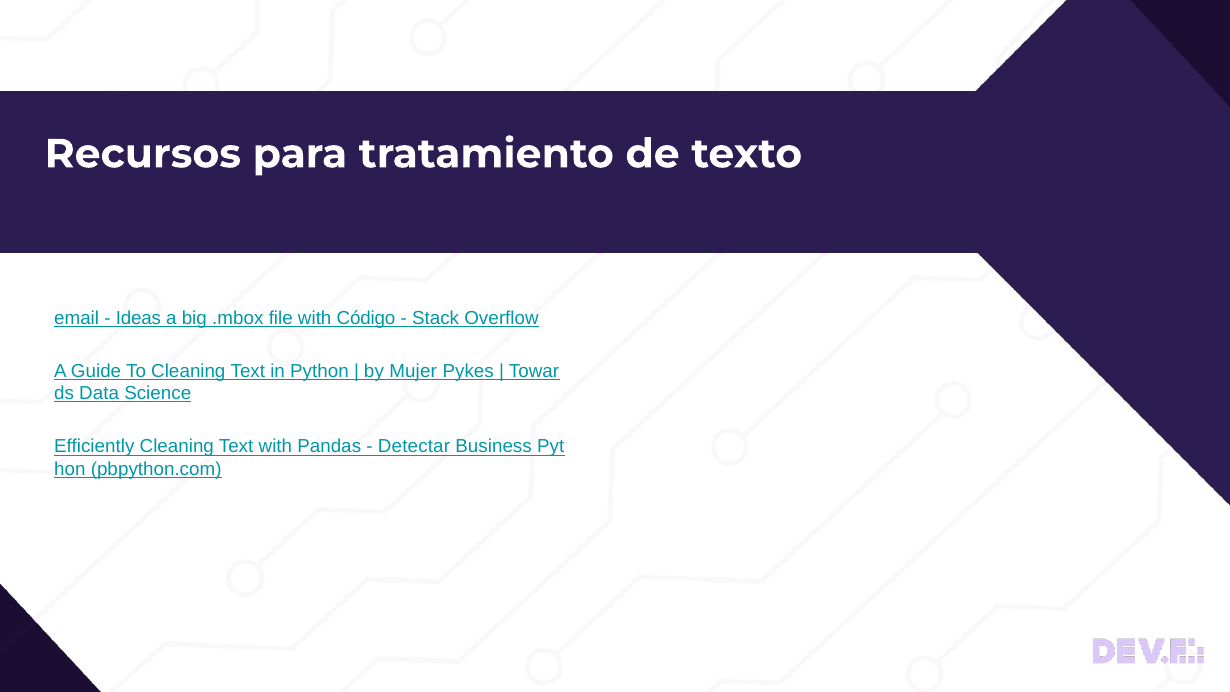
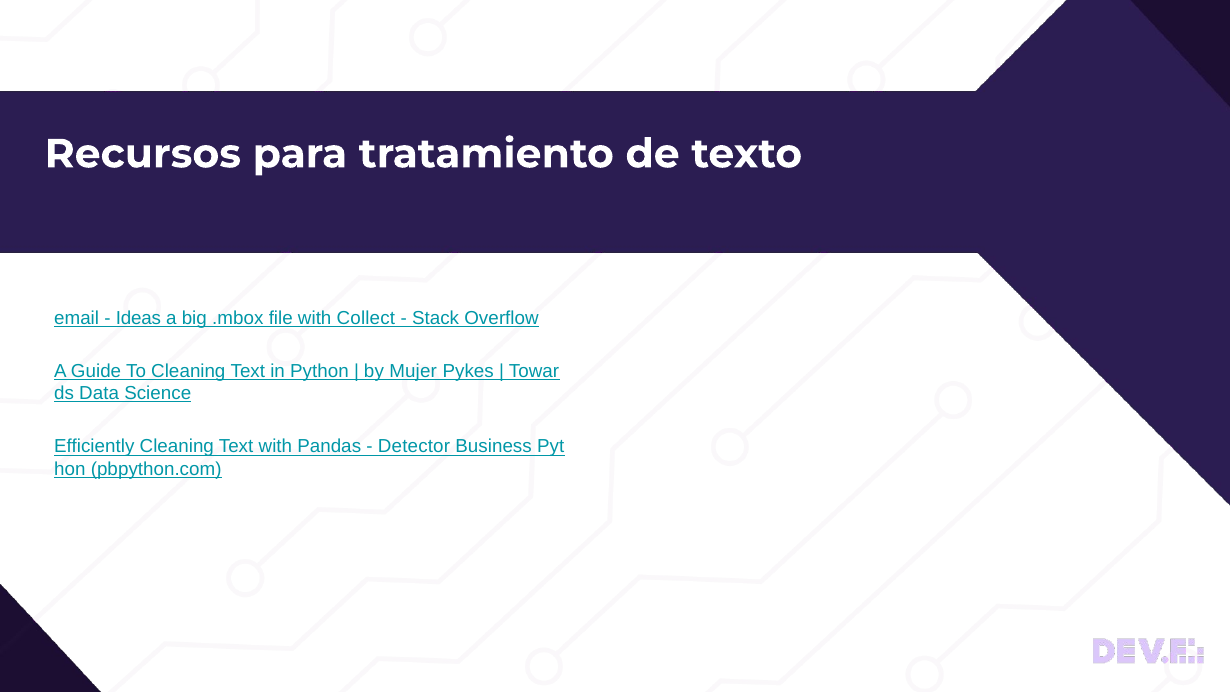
Código: Código -> Collect (366, 318)
Detectar: Detectar -> Detector (414, 447)
